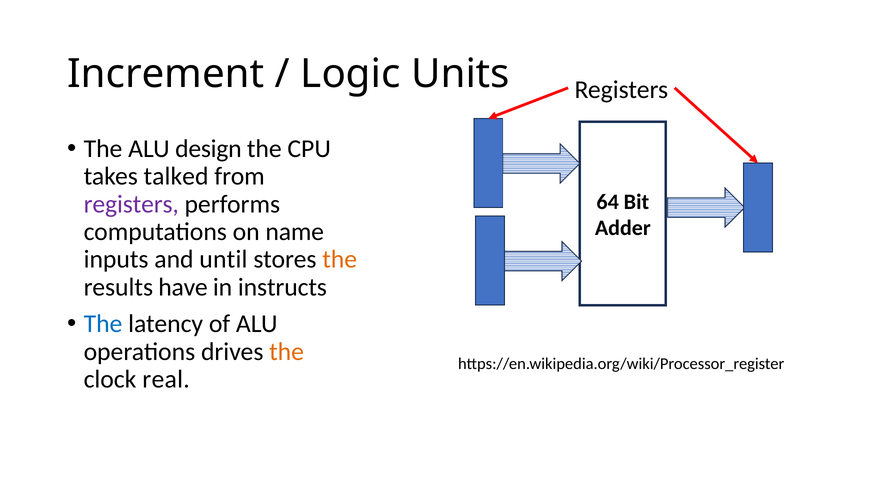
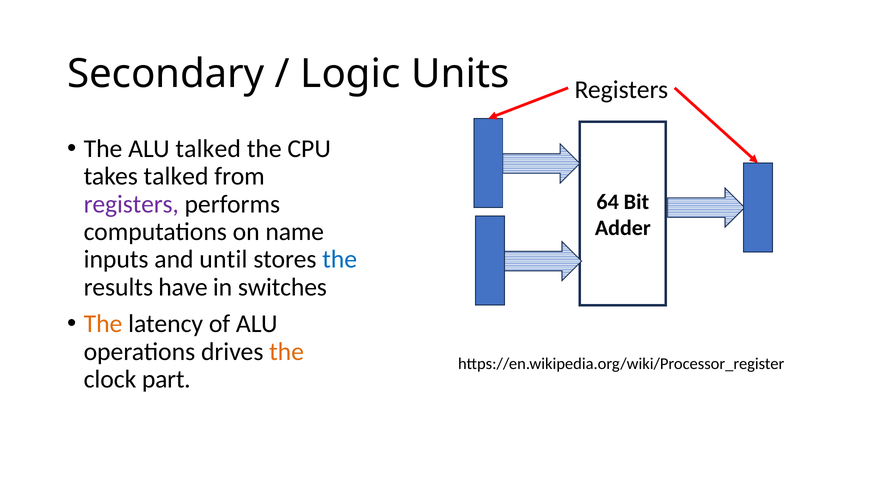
Increment: Increment -> Secondary (166, 74)
ALU design: design -> talked (208, 149)
the colour: orange -> blue (340, 260)
instructs: instructs -> switches (282, 287)
The colour: blue -> orange (103, 324)
real: real -> part (166, 380)
